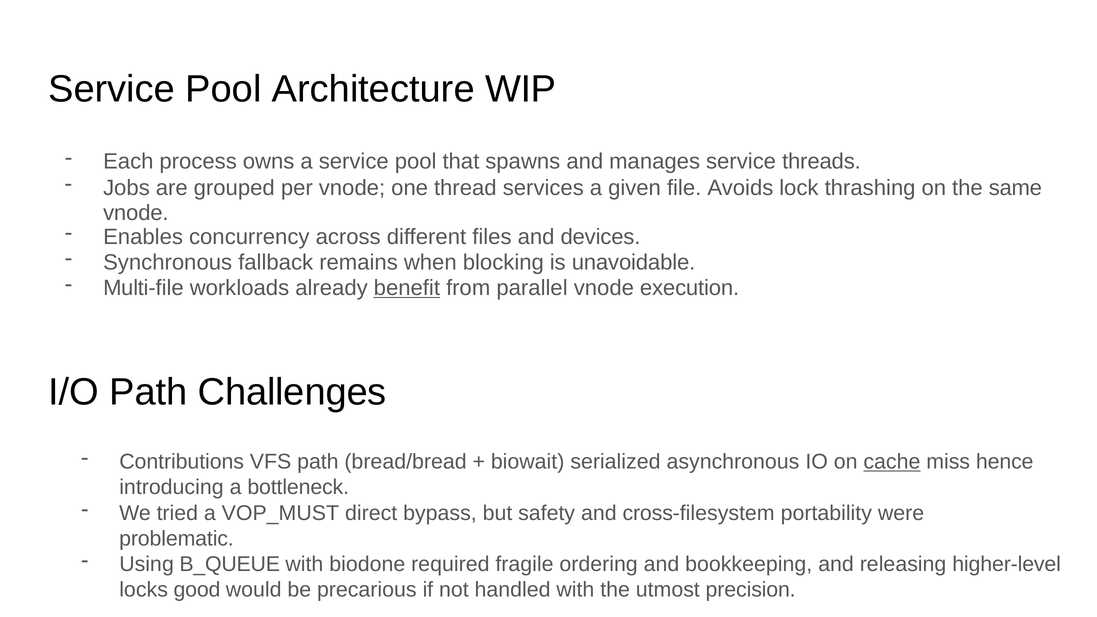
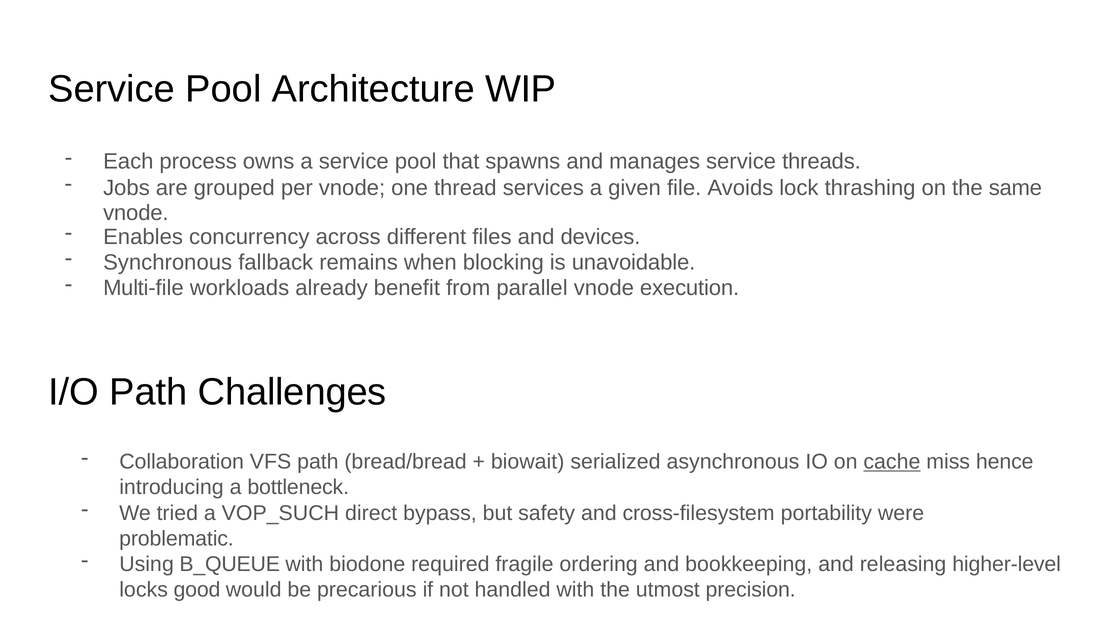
benefit underline: present -> none (407, 288)
Contributions: Contributions -> Collaboration (182, 462)
VOP_MUST: VOP_MUST -> VOP_SUCH (280, 513)
